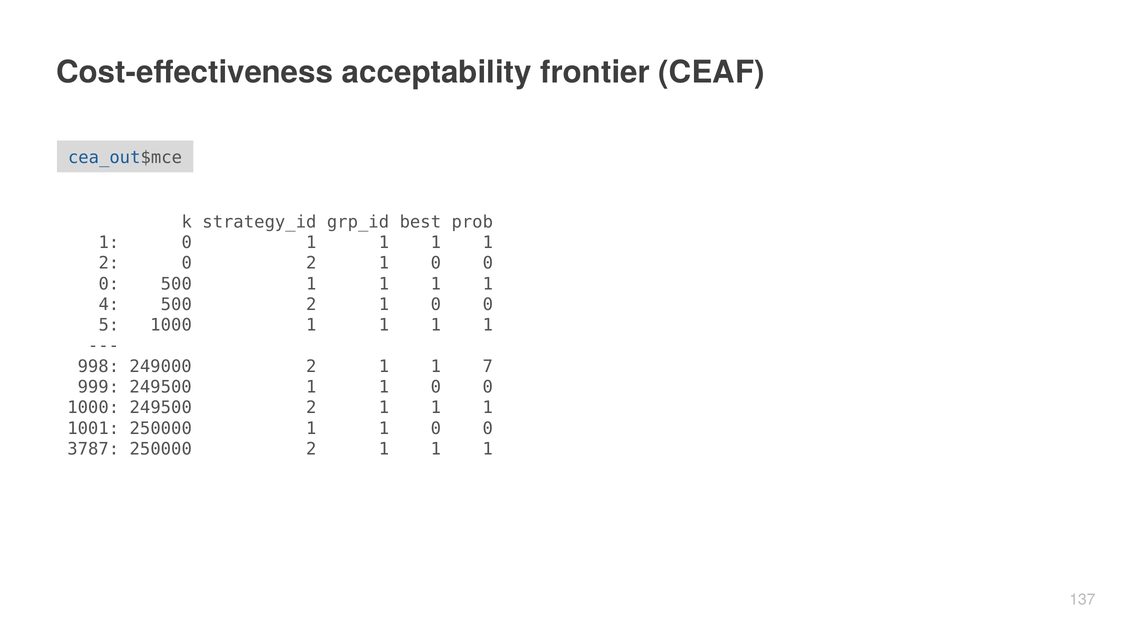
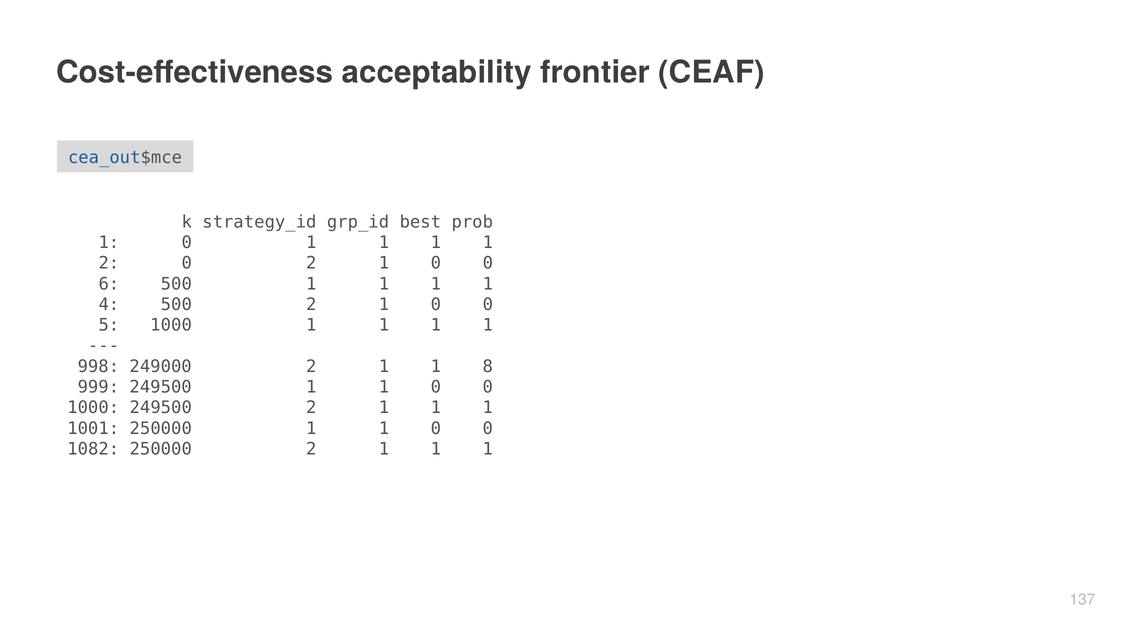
0: 0 -> 6 (109, 284)
7: 7 -> 8 (488, 367)
3787: 3787 -> 1082 (93, 449)
